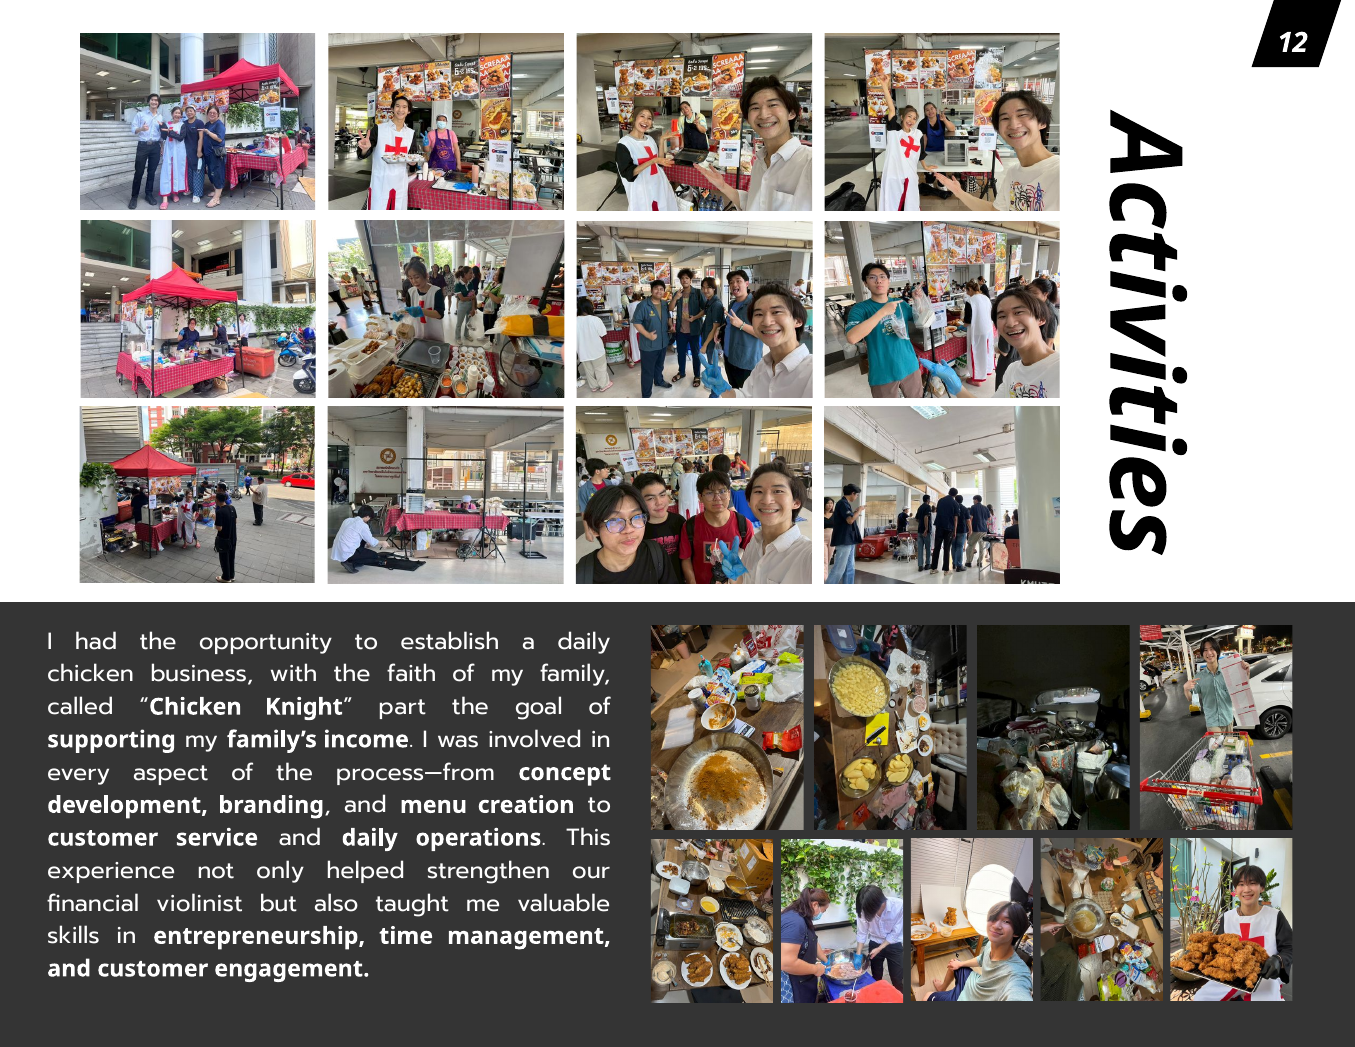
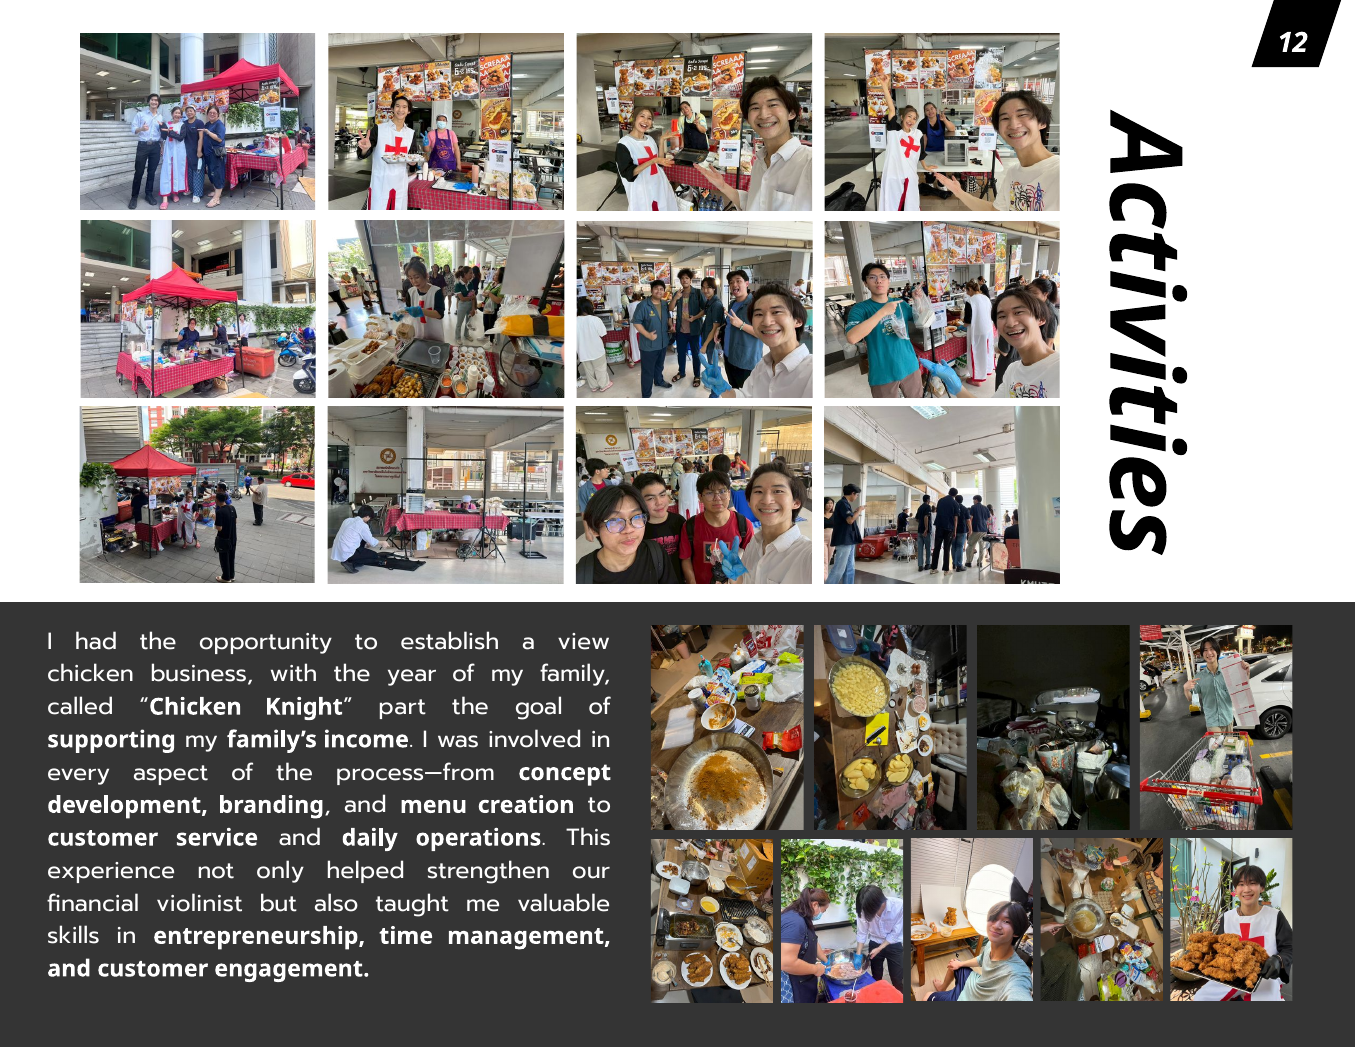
a daily: daily -> view (584, 641)
faith: faith -> year (412, 674)
